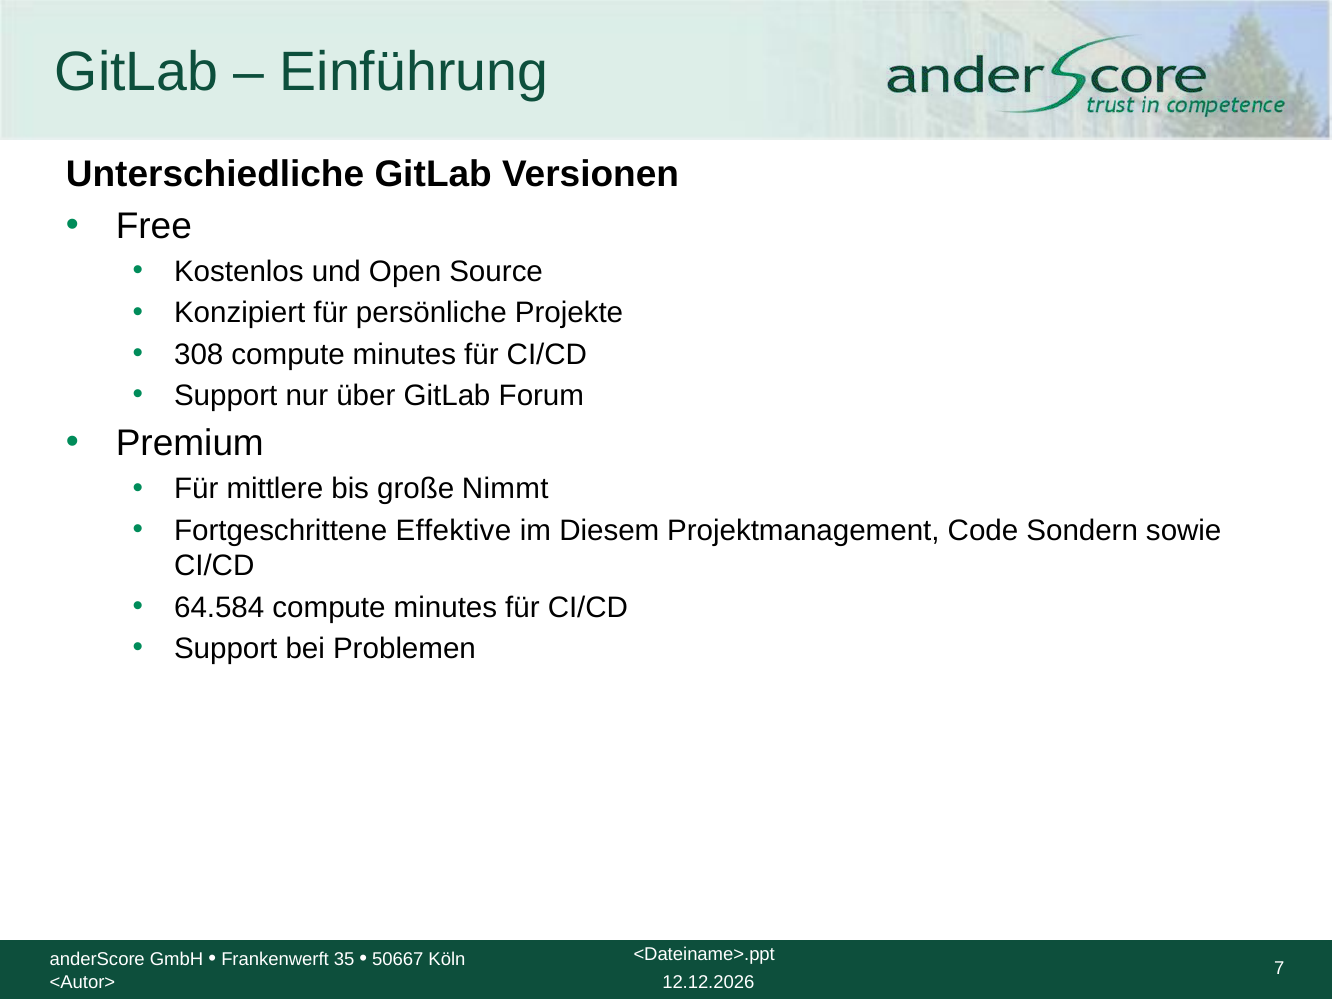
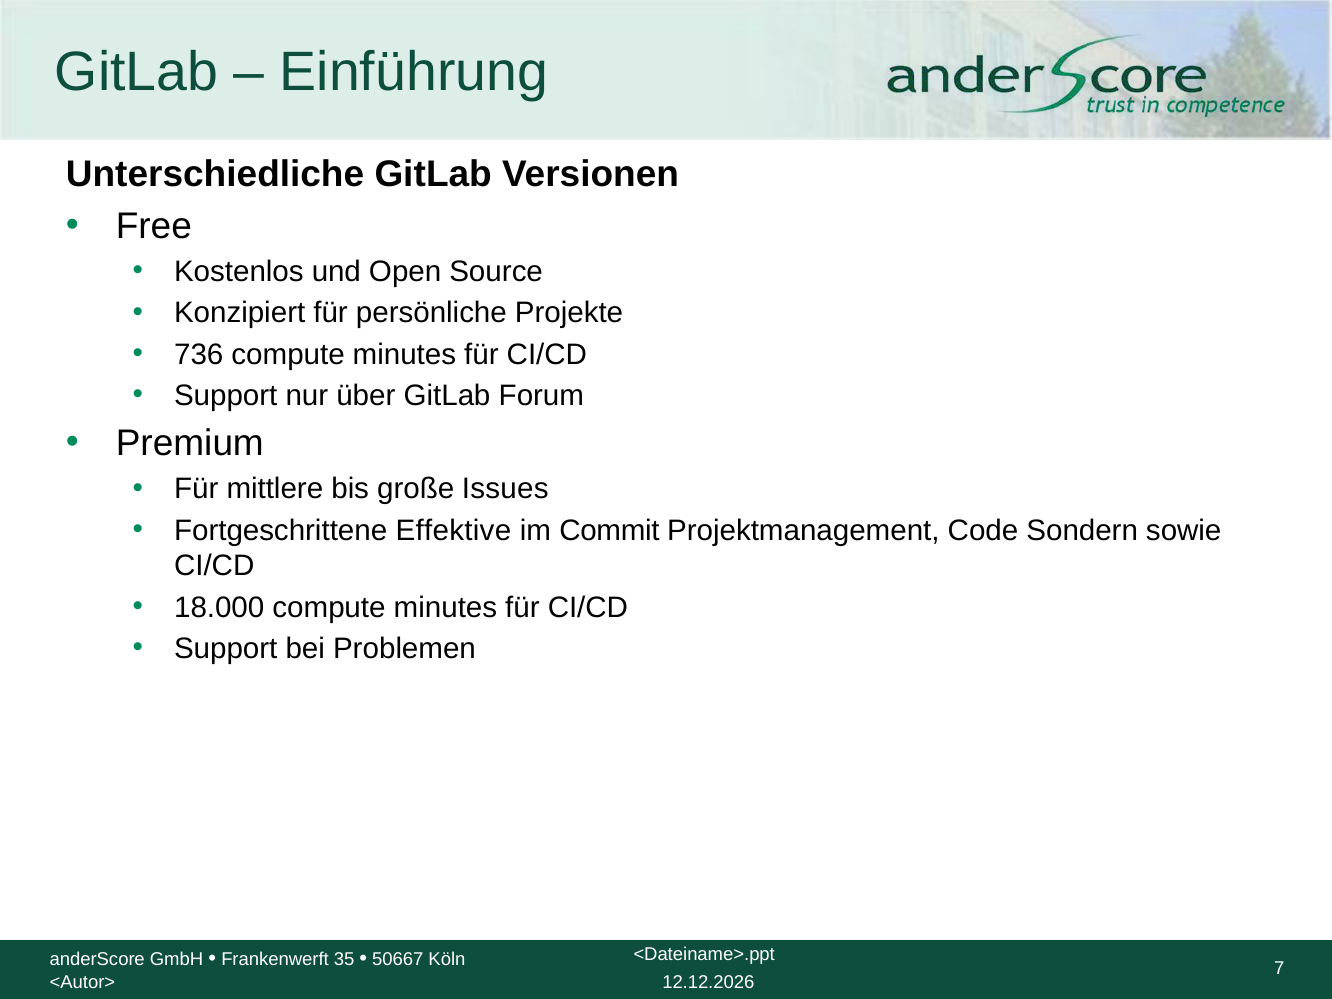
308: 308 -> 736 (199, 354)
Nimmt: Nimmt -> Issues (505, 489)
Diesem: Diesem -> Commit (609, 531)
64.584: 64.584 -> 18.000 (219, 607)
